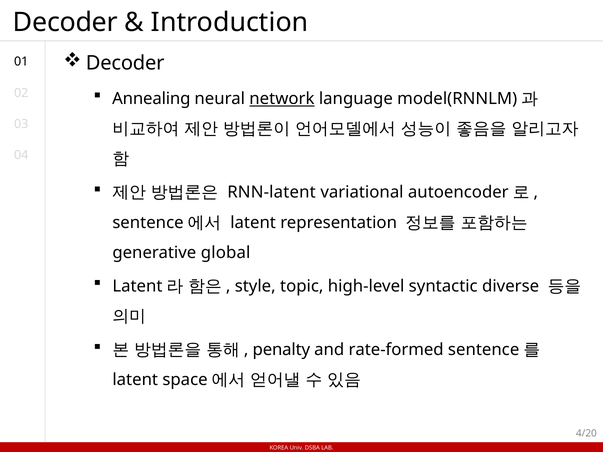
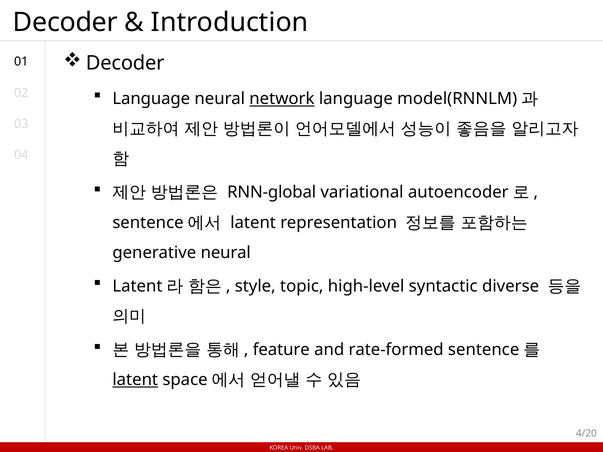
Annealing: Annealing -> Language (151, 99)
RNN-latent: RNN-latent -> RNN-global (272, 192)
generative global: global -> neural (226, 253)
penalty: penalty -> feature (281, 350)
latent underline: none -> present (135, 380)
